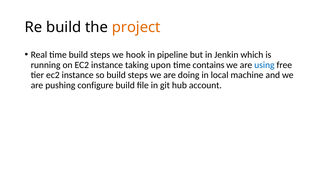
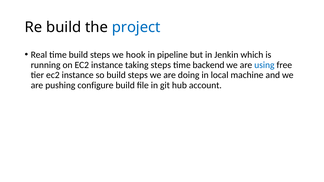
project colour: orange -> blue (136, 27)
taking upon: upon -> steps (161, 65)
contains: contains -> backend (209, 65)
